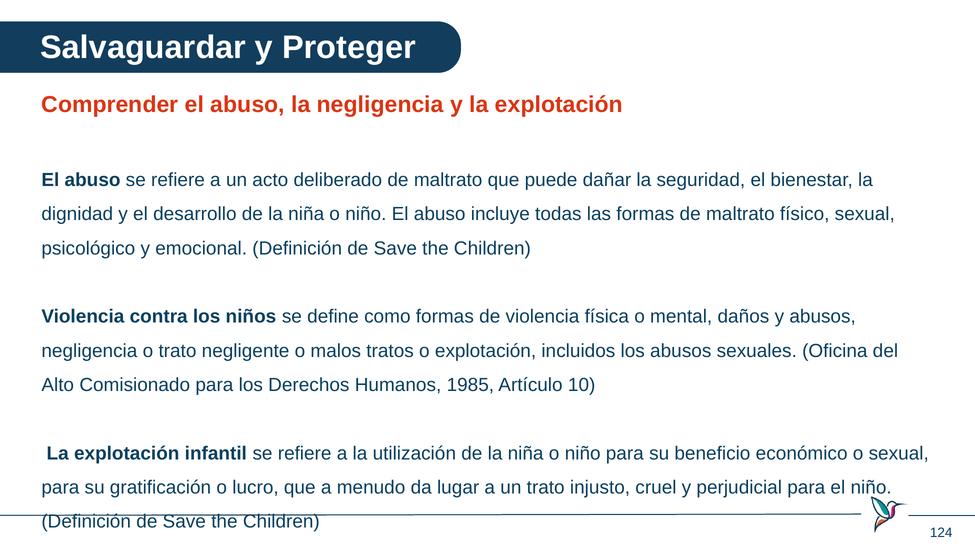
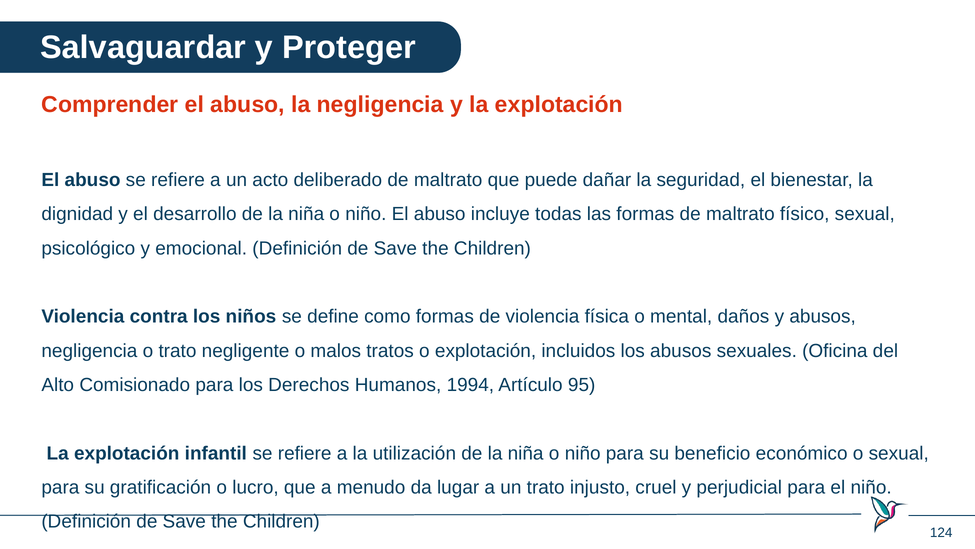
1985: 1985 -> 1994 (470, 385)
10: 10 -> 95 (582, 385)
